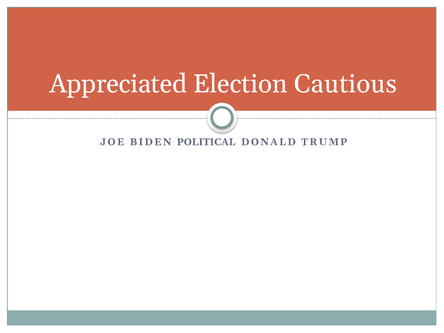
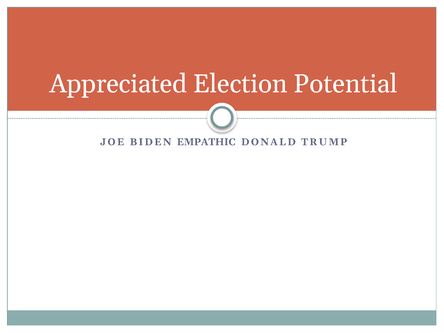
Cautious: Cautious -> Potential (346, 84)
POLITICAL: POLITICAL -> EMPATHIC (206, 142)
